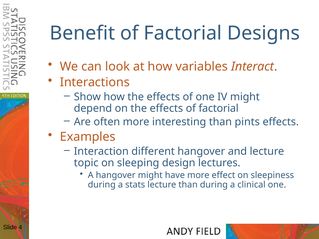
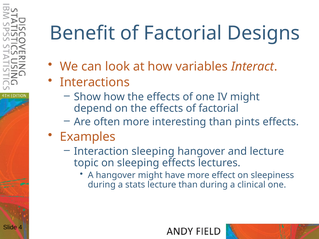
Interaction different: different -> sleeping (153, 152)
sleeping design: design -> effects (179, 163)
